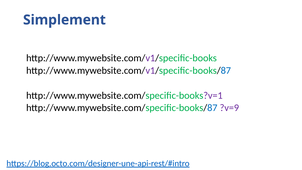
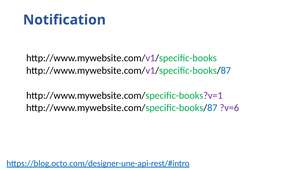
Simplement: Simplement -> Notification (64, 20)
?v=9: ?v=9 -> ?v=6 (229, 108)
